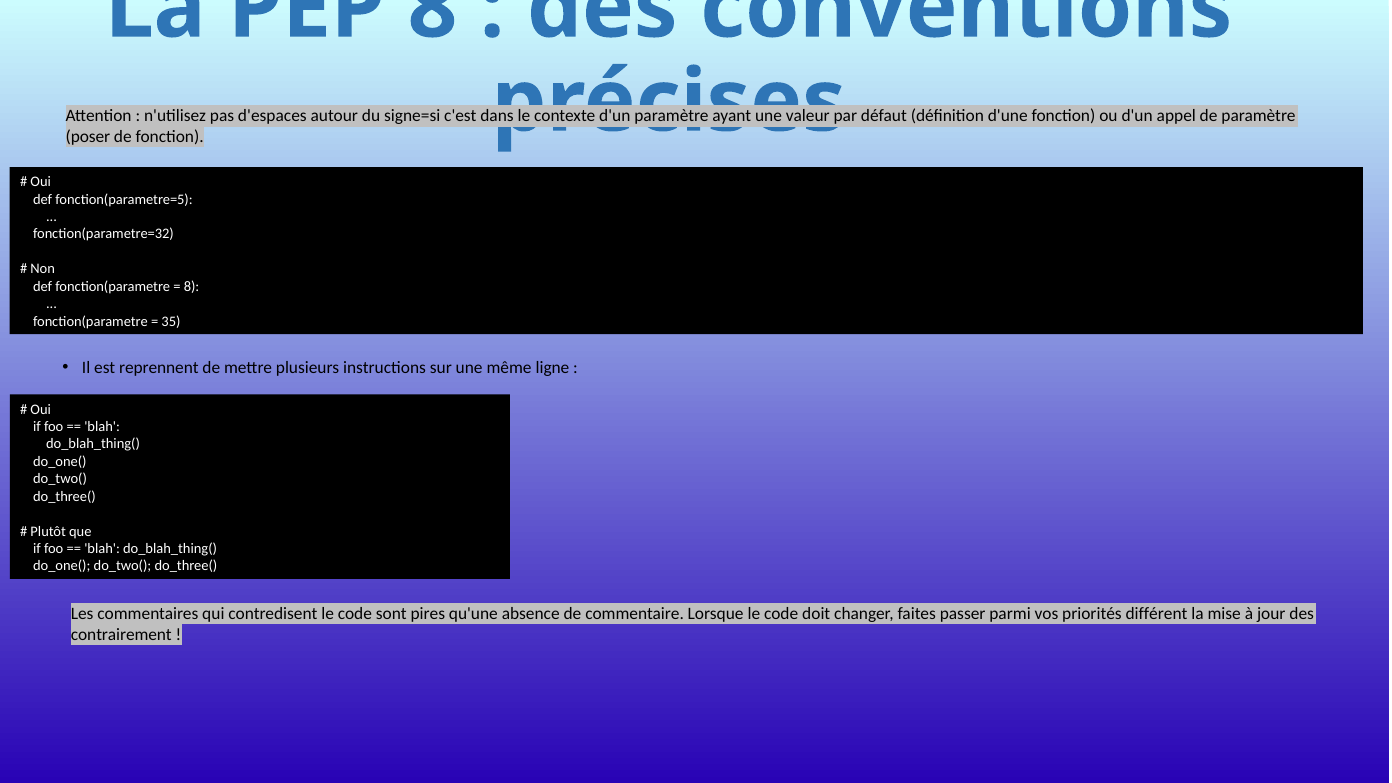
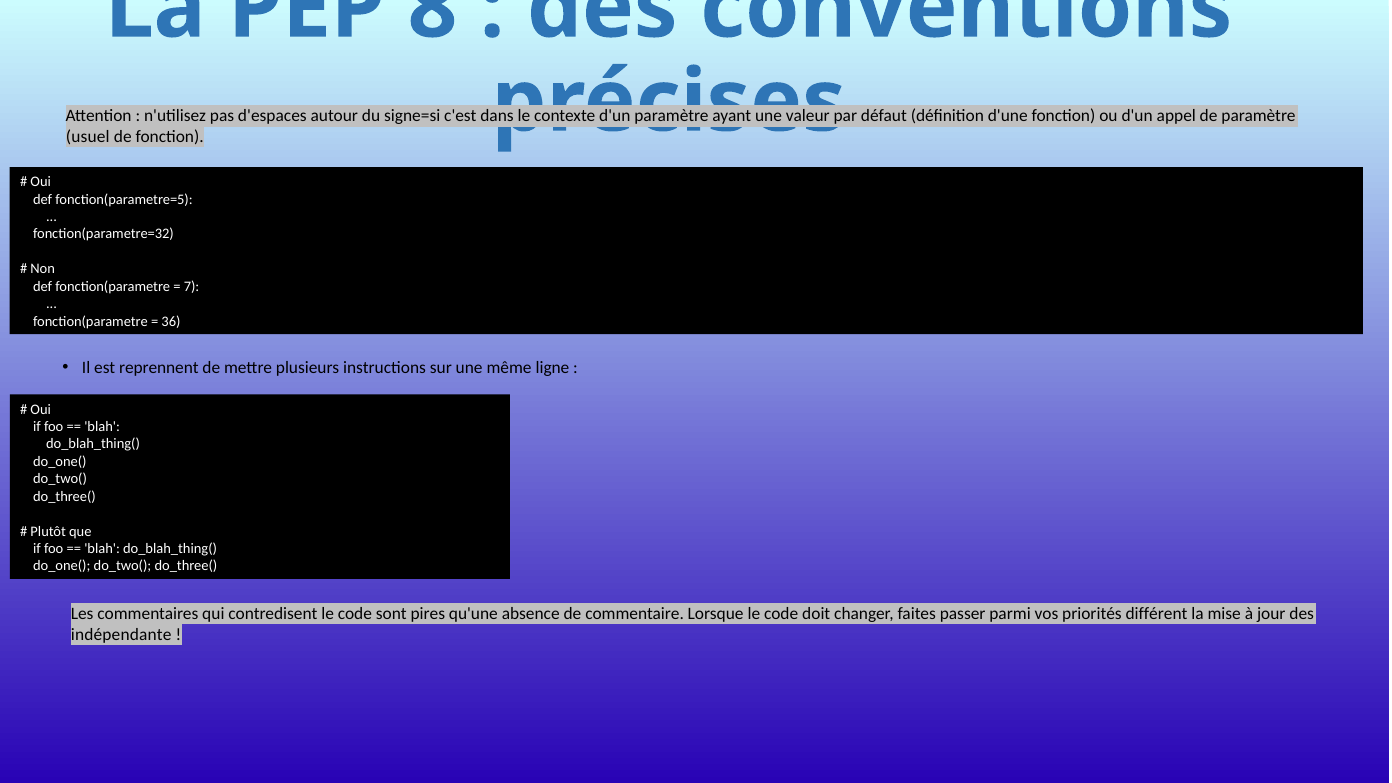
poser: poser -> usuel (88, 137)
8: 8 -> 7 (192, 286)
35: 35 -> 36 (171, 321)
contrairement: contrairement -> indépendante (121, 635)
